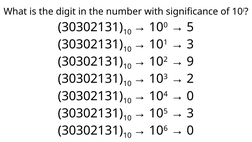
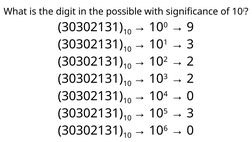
number: number -> possible (124, 12)
5: 5 -> 9 (190, 27)
9: 9 -> 2 (190, 61)
